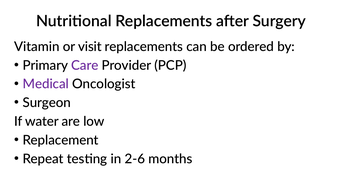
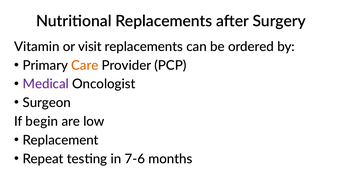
Care colour: purple -> orange (85, 65)
water: water -> begin (42, 121)
2-6: 2-6 -> 7-6 (135, 159)
